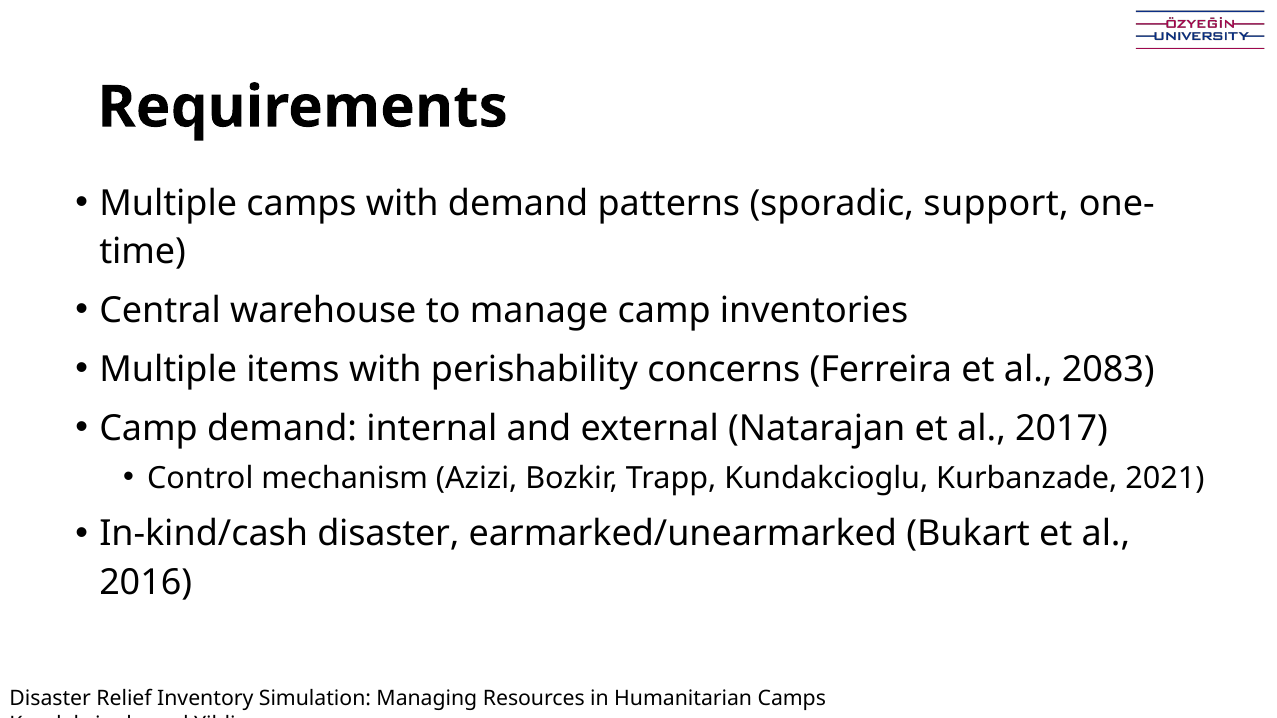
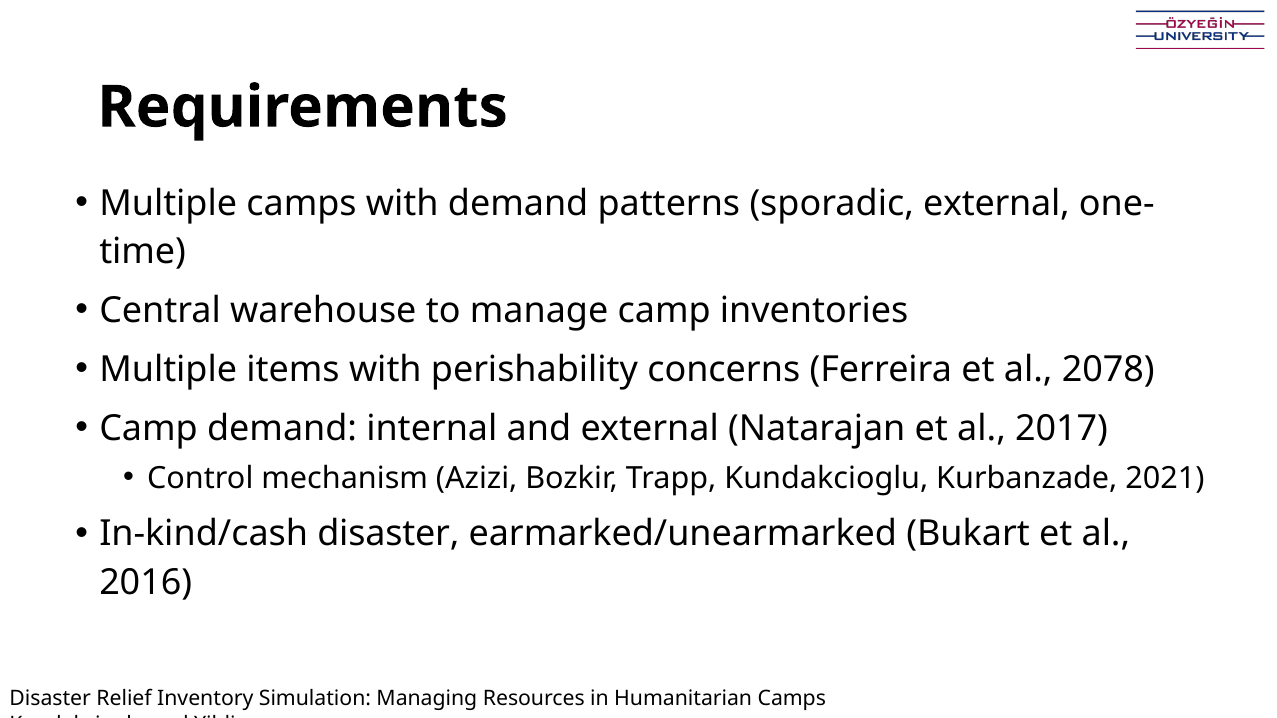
sporadic support: support -> external (996, 204)
2083: 2083 -> 2078 (1108, 370)
